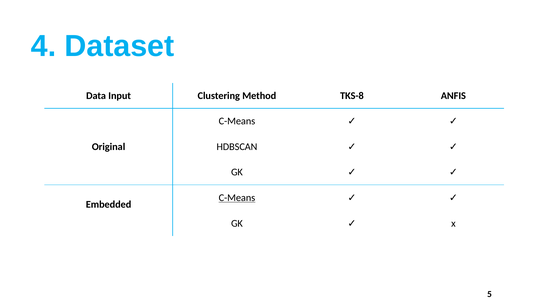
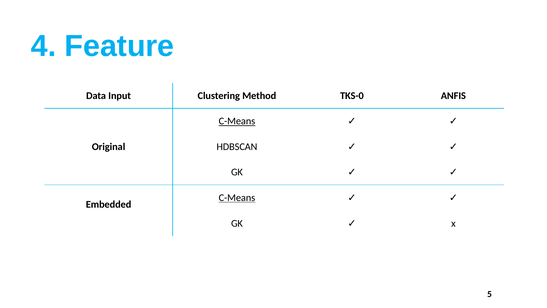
Dataset: Dataset -> Feature (119, 46)
TKS-8: TKS-8 -> TKS-0 (352, 96)
C-Means underline: none -> present (237, 121)
